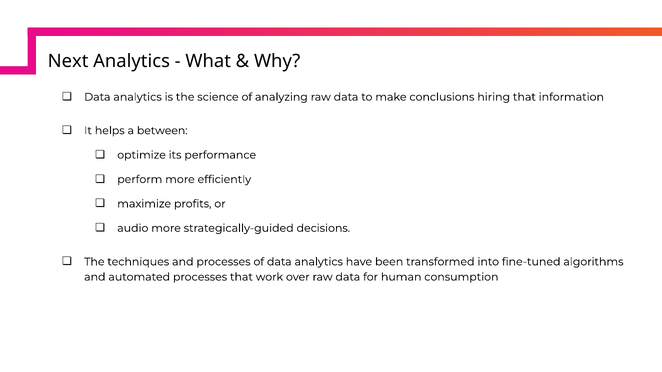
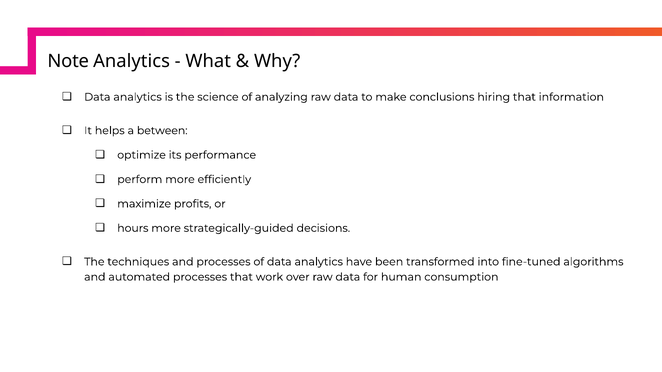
Next: Next -> Note (68, 61)
audio: audio -> hours (133, 228)
